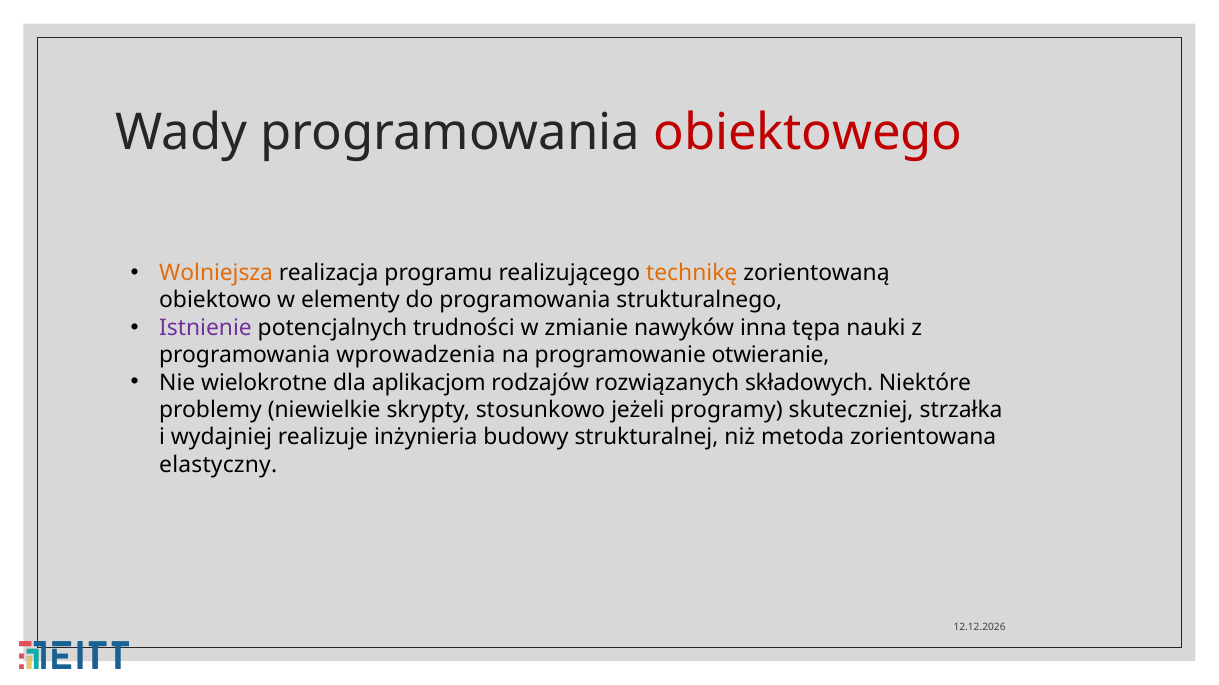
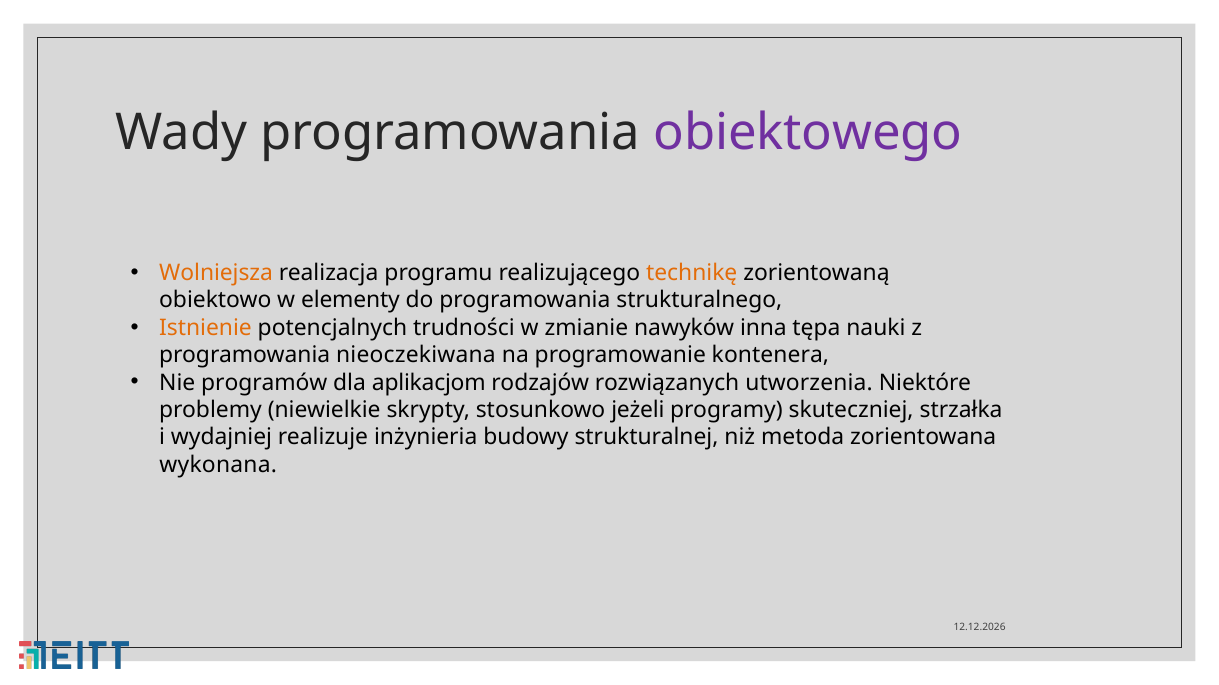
obiektowego colour: red -> purple (808, 132)
Istnienie colour: purple -> orange (206, 328)
wprowadzenia: wprowadzenia -> nieoczekiwana (416, 356)
otwieranie: otwieranie -> kontenera (770, 356)
wielokrotne: wielokrotne -> programów (264, 383)
składowych: składowych -> utworzenia (809, 383)
elastyczny: elastyczny -> wykonana (218, 465)
